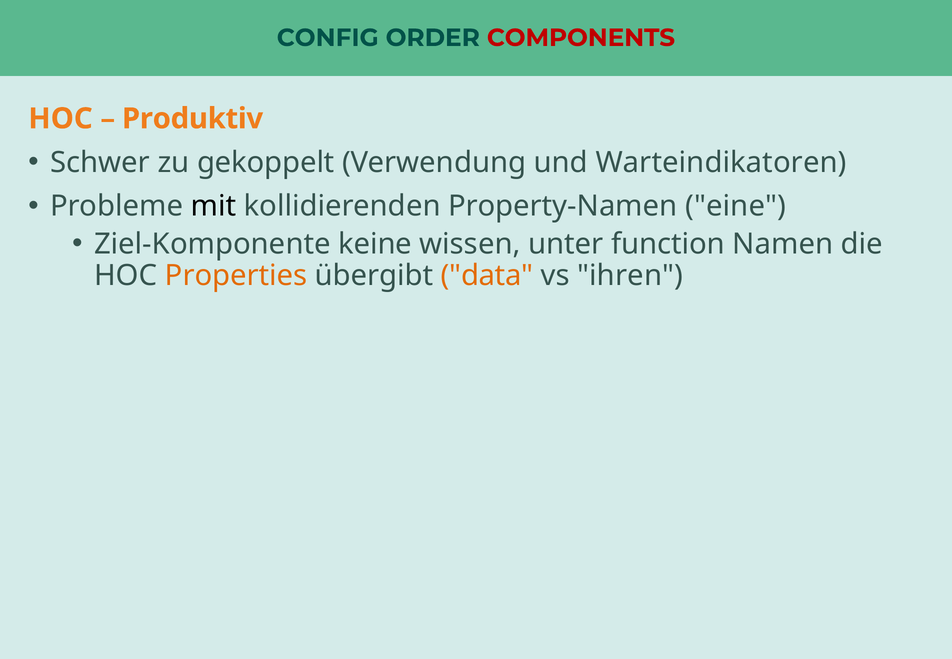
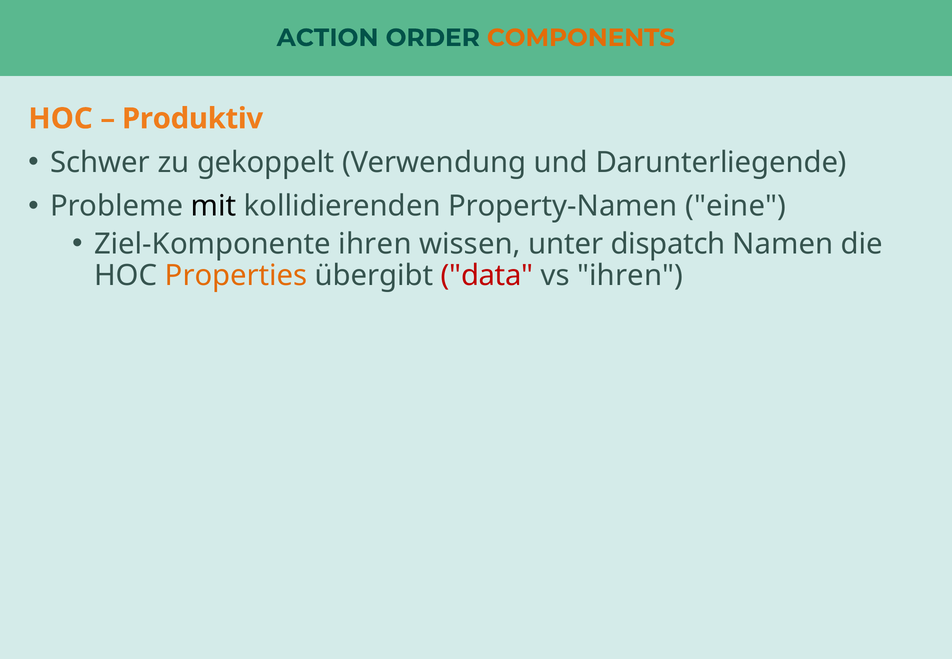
CONFIG: CONFIG -> ACTION (328, 38)
COMPONENTS colour: red -> orange (581, 38)
Warteindikatoren: Warteindikatoren -> Darunterliegende (721, 162)
Ziel-Komponente keine: keine -> ihren (375, 244)
function: function -> dispatch (668, 244)
data colour: orange -> red (487, 276)
